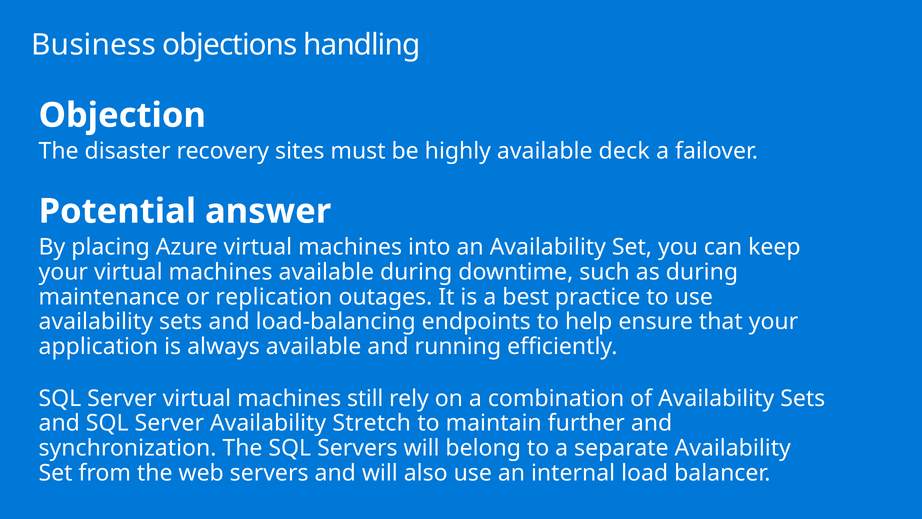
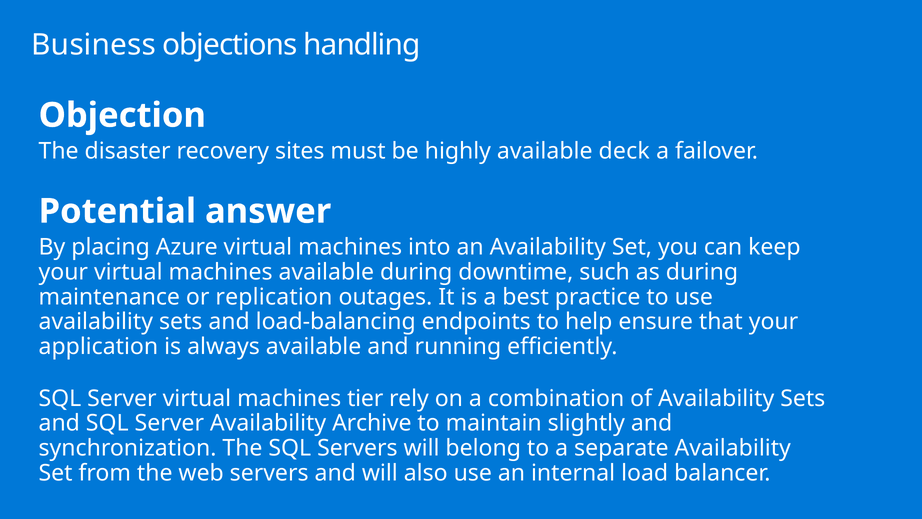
still: still -> tier (365, 398)
Stretch: Stretch -> Archive (372, 423)
further: further -> slightly (586, 423)
